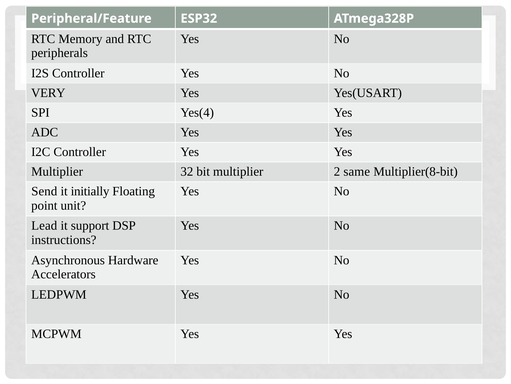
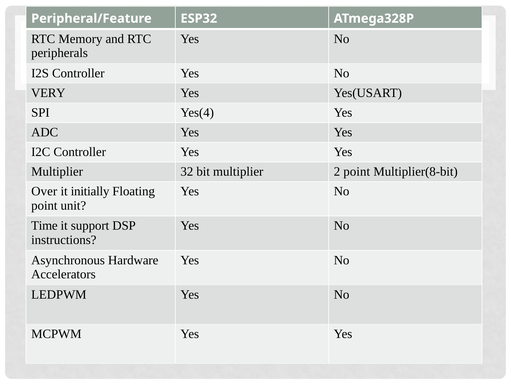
2 same: same -> point (357, 171)
Send: Send -> Over (44, 191)
Lead: Lead -> Time (44, 225)
